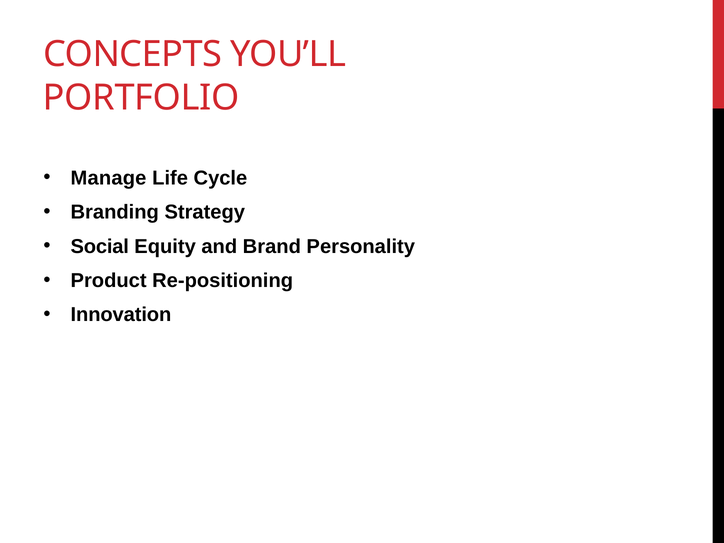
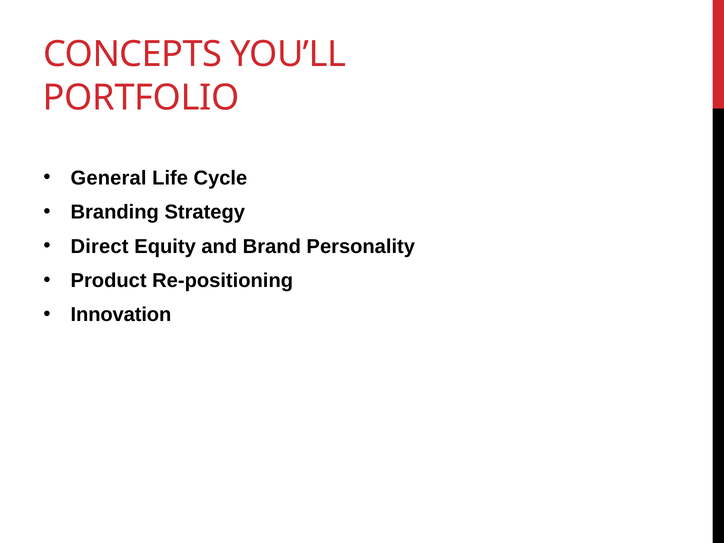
Manage: Manage -> General (109, 178)
Social: Social -> Direct (100, 246)
